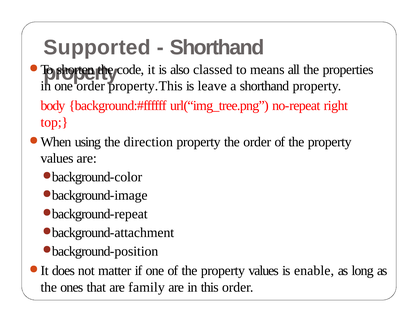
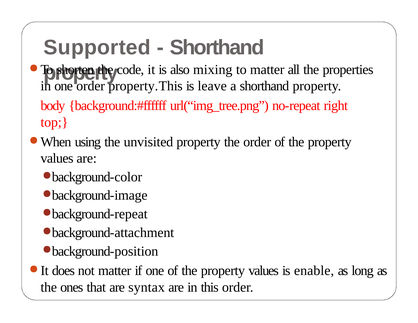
classed: classed -> mixing (213, 70)
to means: means -> matter (267, 70)
direction: direction -> unvisited (148, 142)
family: family -> syntax (147, 287)
